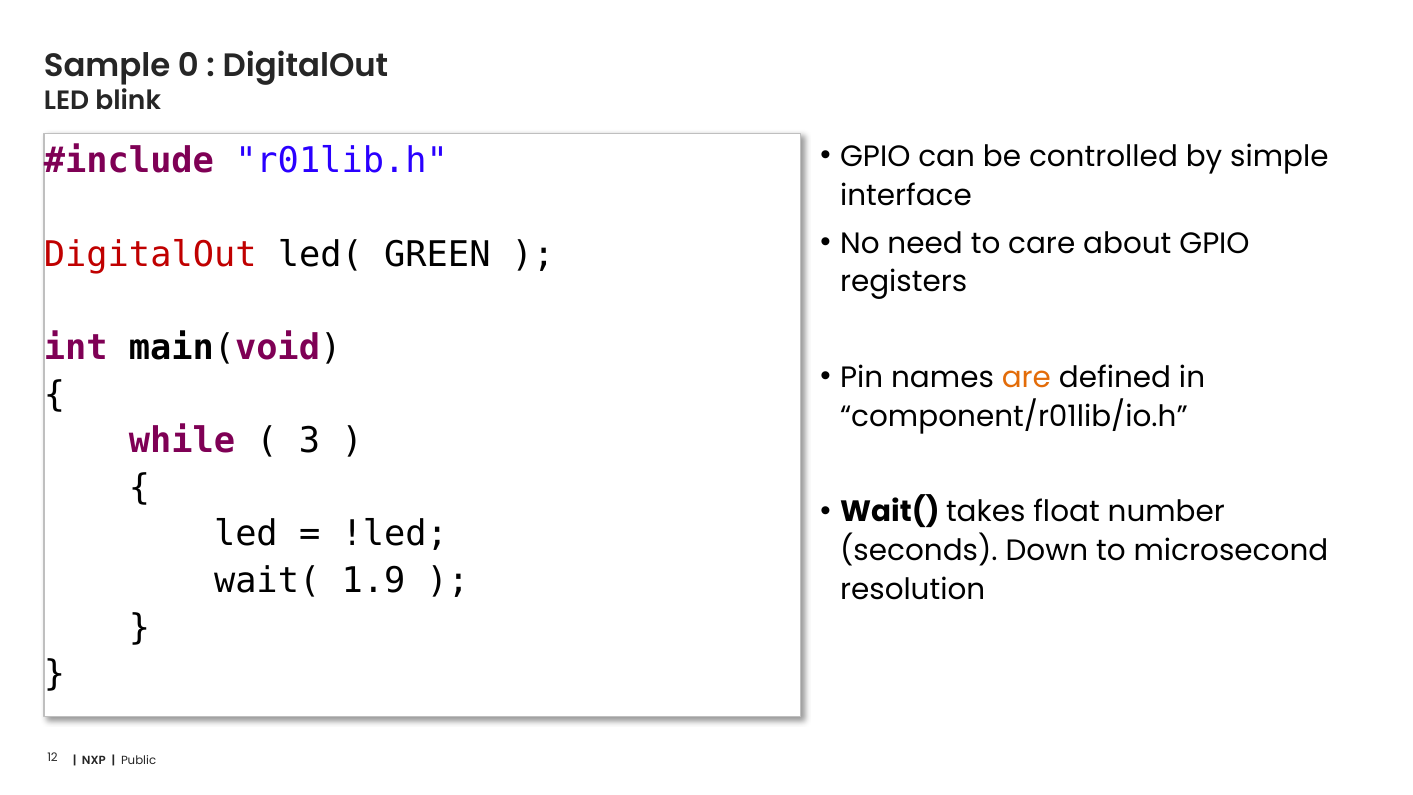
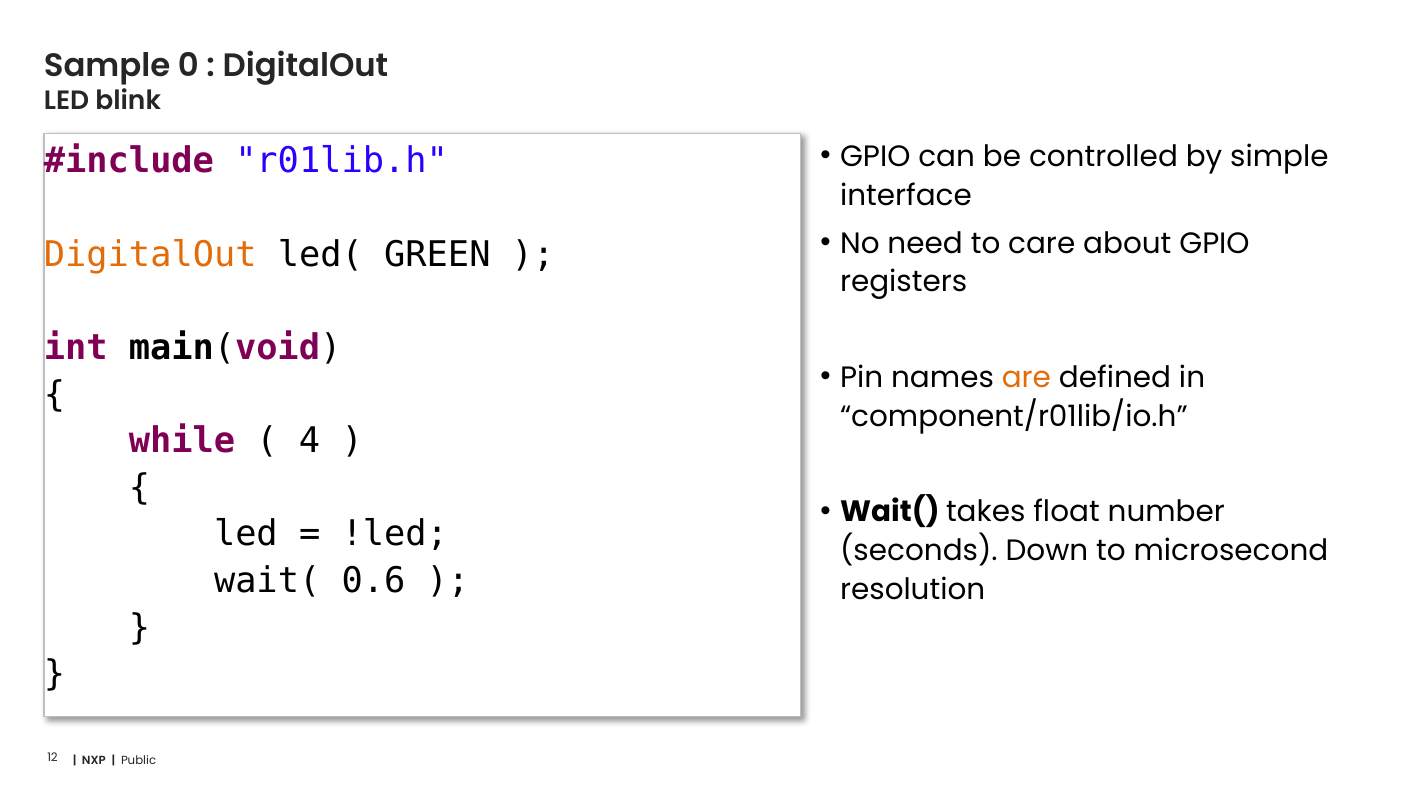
DigitalOut colour: red -> orange (150, 254)
3: 3 -> 4 (310, 441)
1.9: 1.9 -> 0.6 (373, 581)
